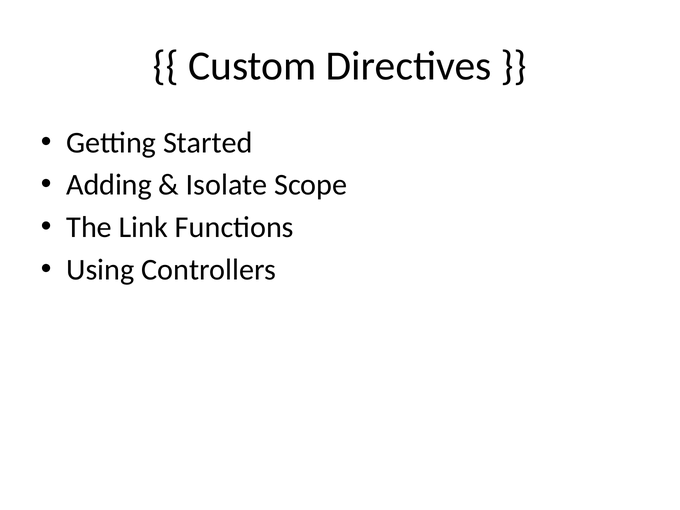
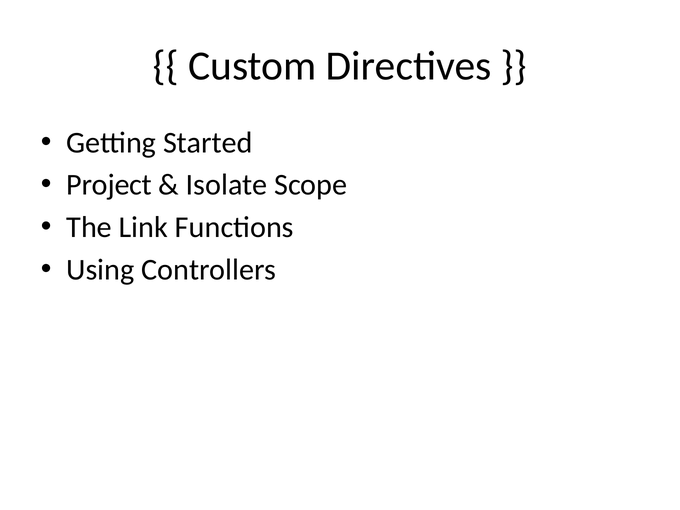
Adding: Adding -> Project (109, 185)
